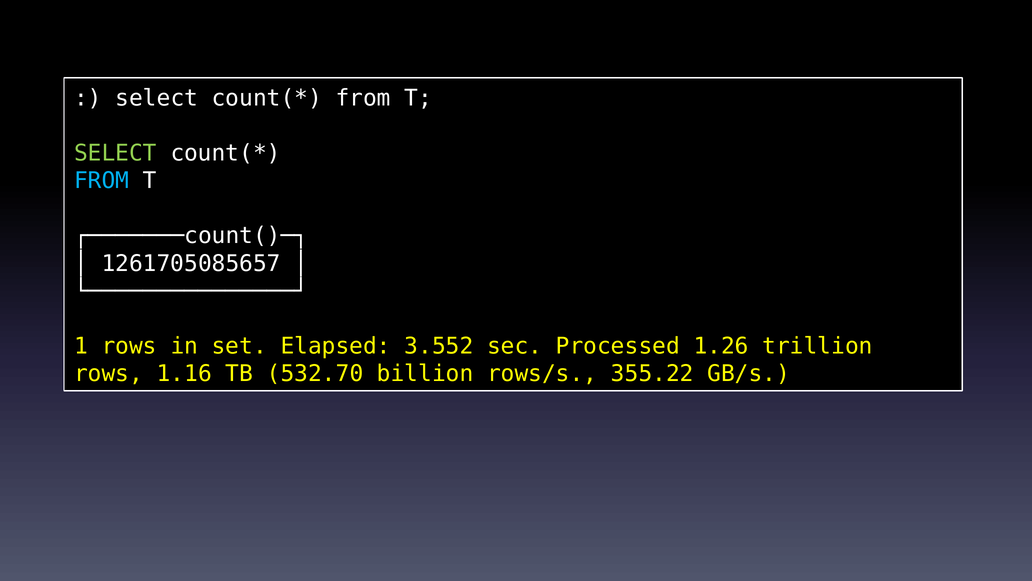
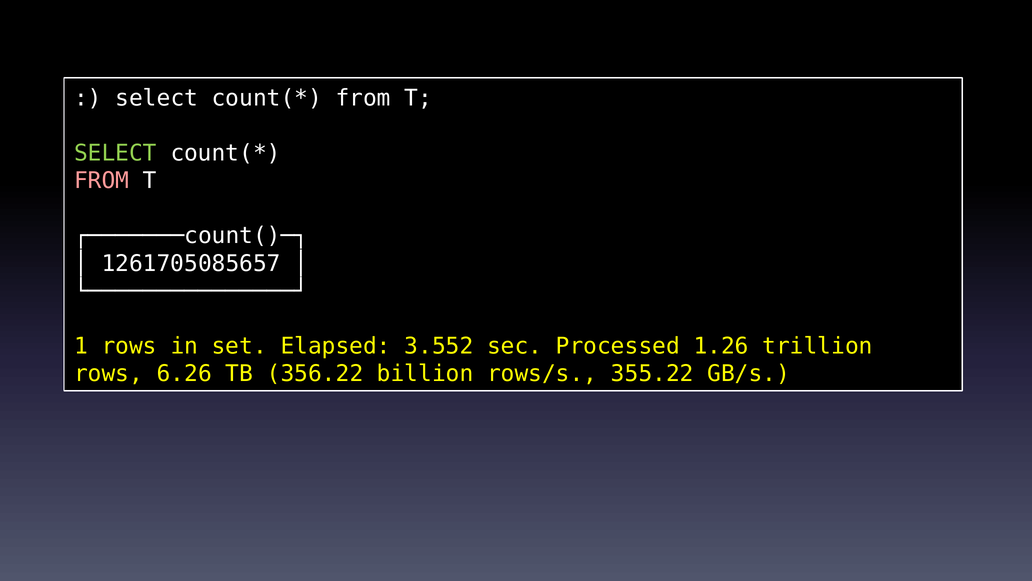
FROM colour: light blue -> pink (102, 181)
1.16: 1.16 -> 6.26 (184, 373)
532.70: 532.70 -> 356.22 (315, 373)
